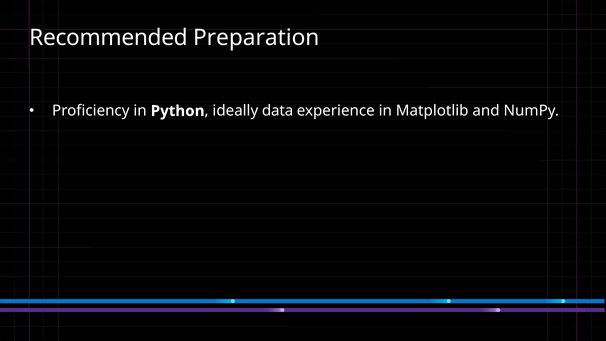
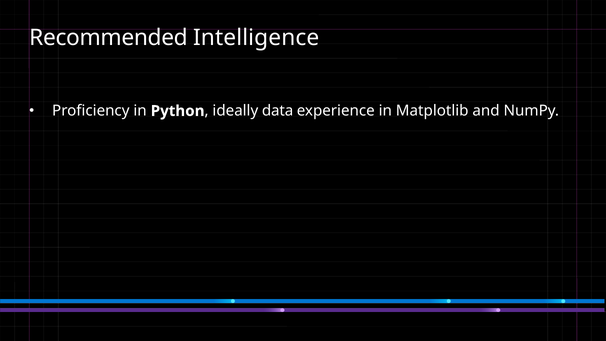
Preparation: Preparation -> Intelligence (256, 38)
